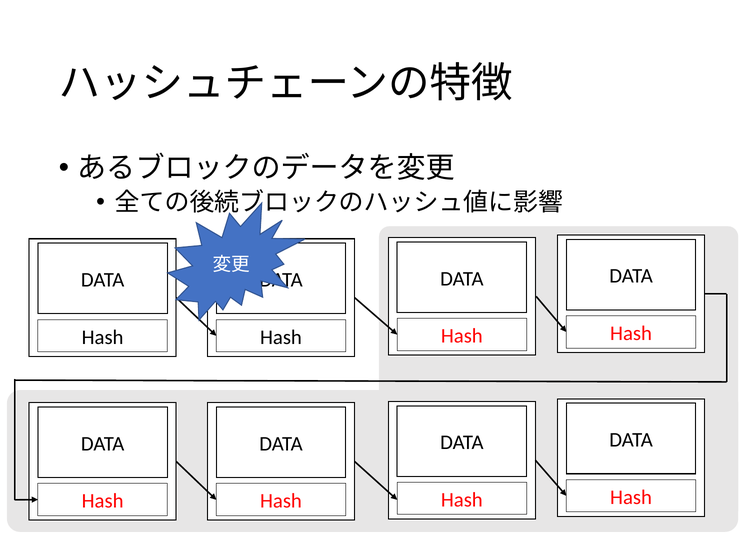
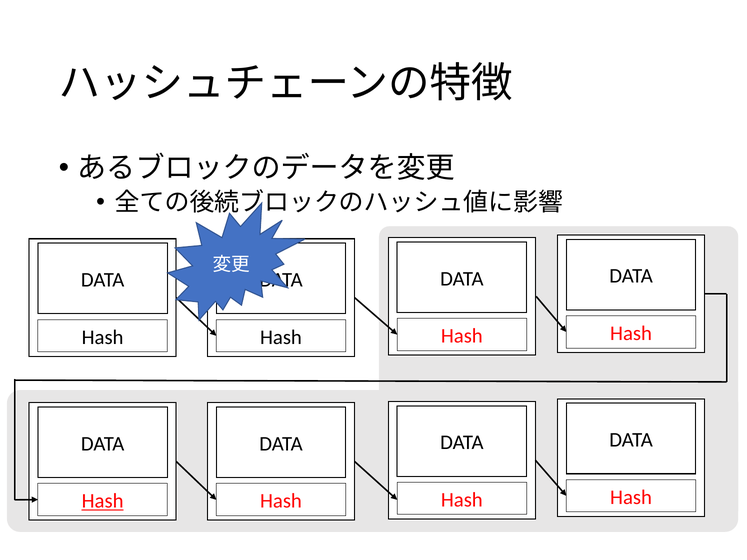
Hash underline: none -> present (103, 501)
